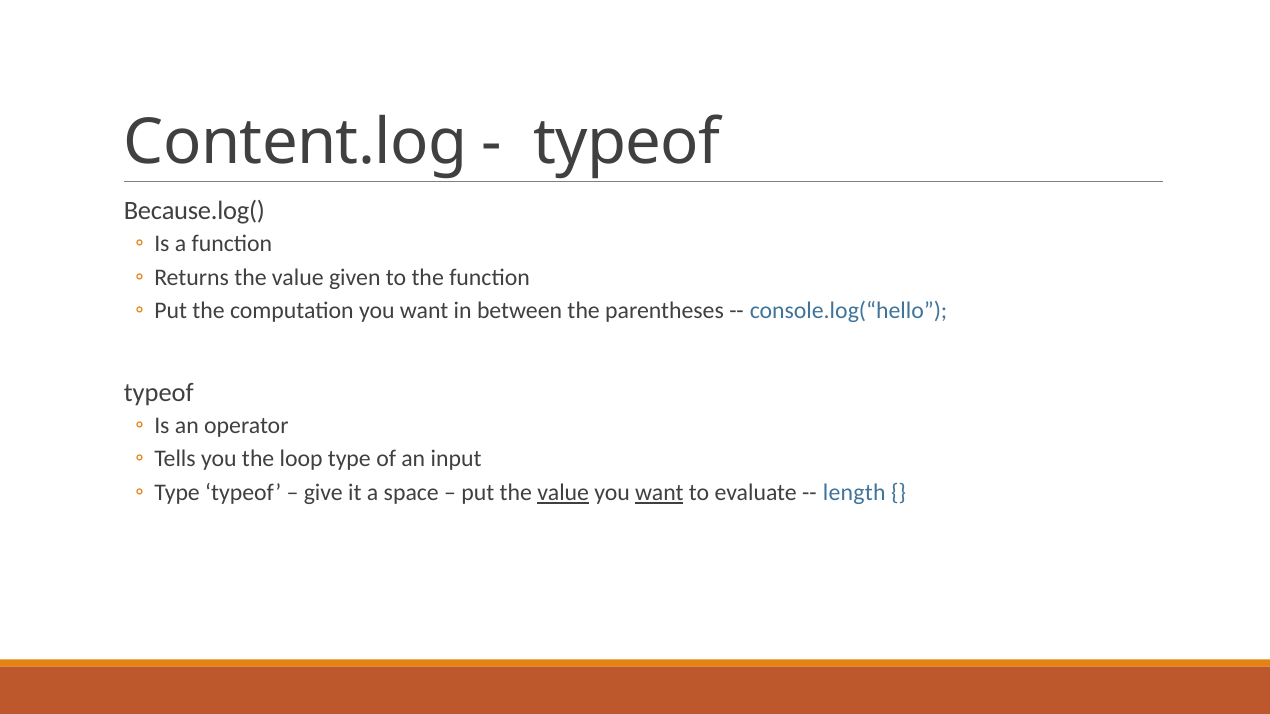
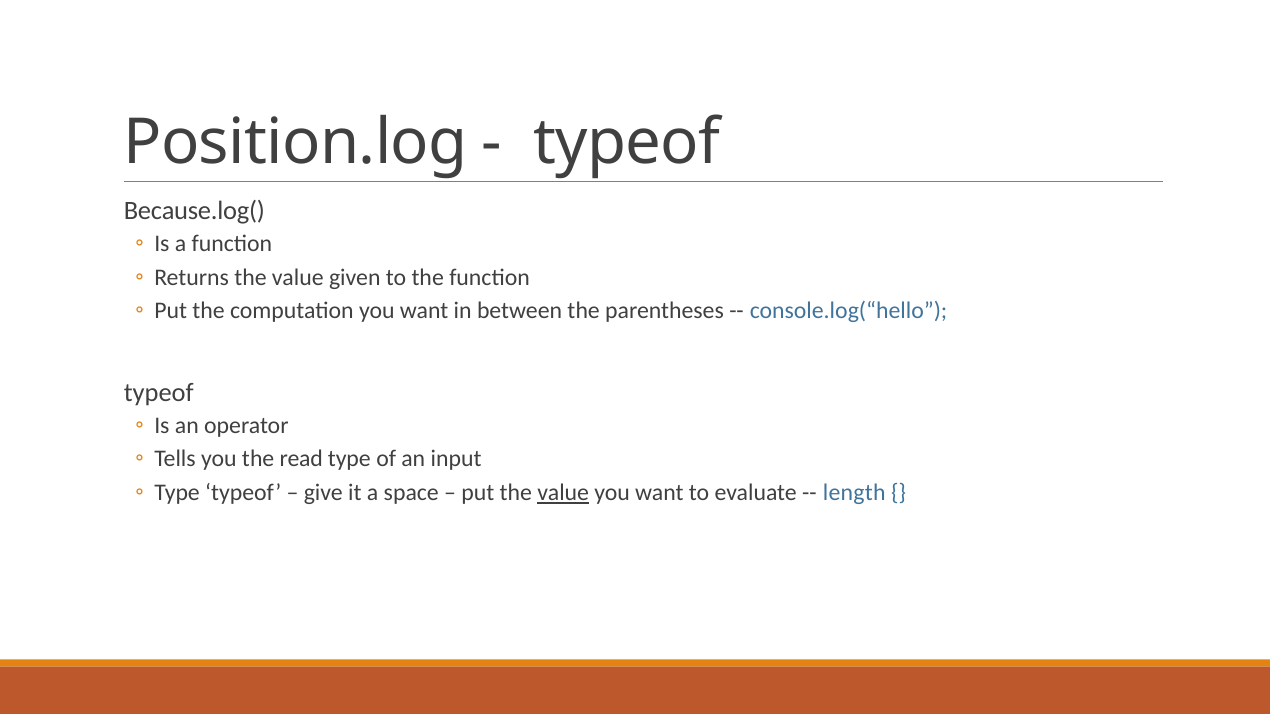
Content.log: Content.log -> Position.log (295, 142)
loop: loop -> read (301, 459)
want underline: present -> none (659, 493)
